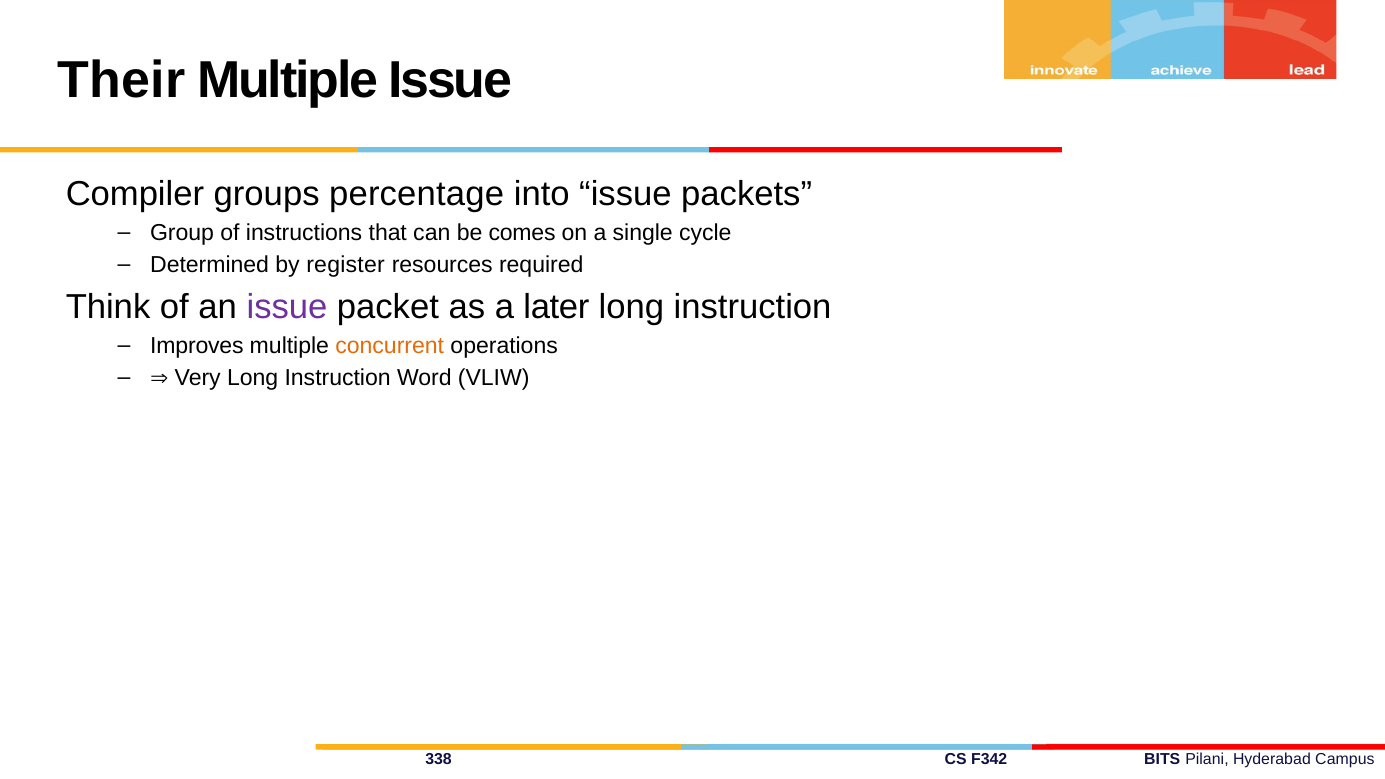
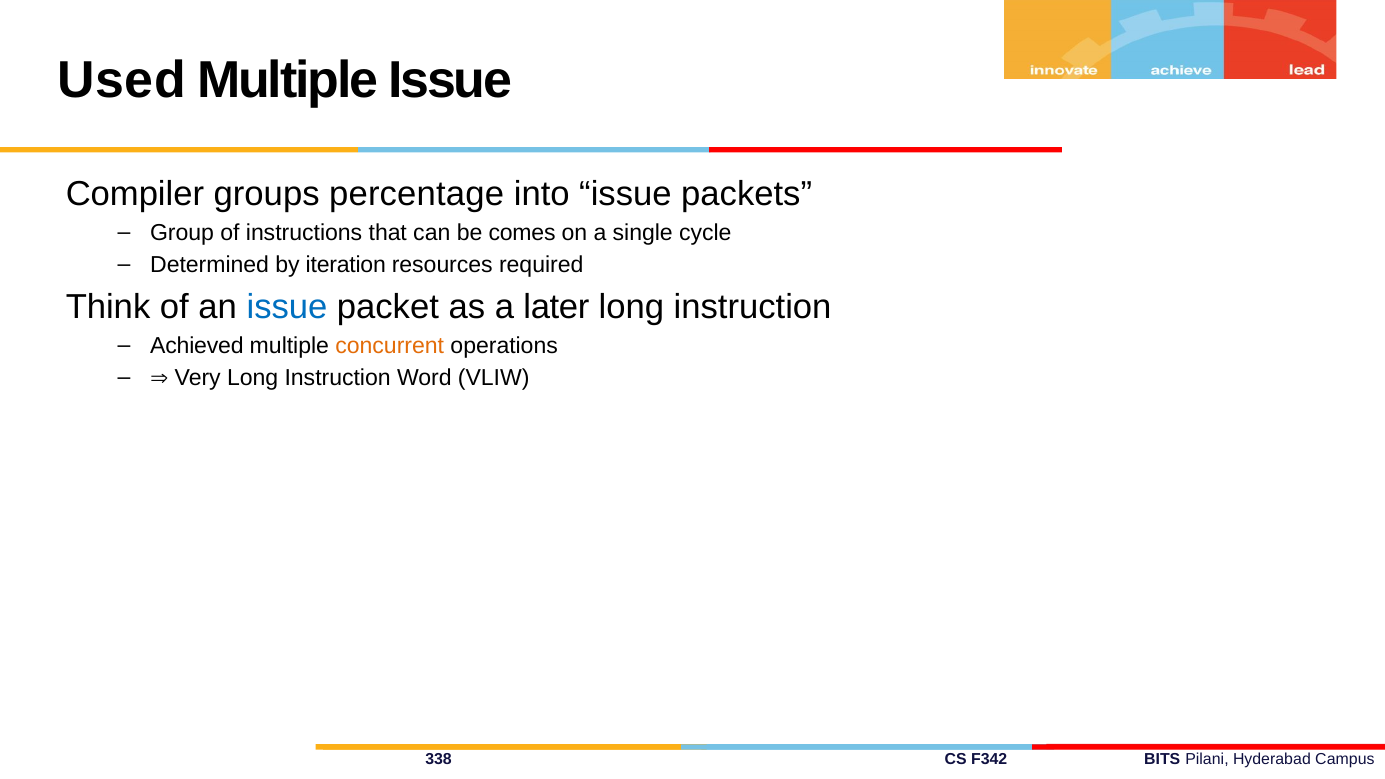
Their: Their -> Used (122, 81)
register: register -> iteration (346, 265)
issue colour: purple -> blue (287, 307)
Improves: Improves -> Achieved (197, 346)
